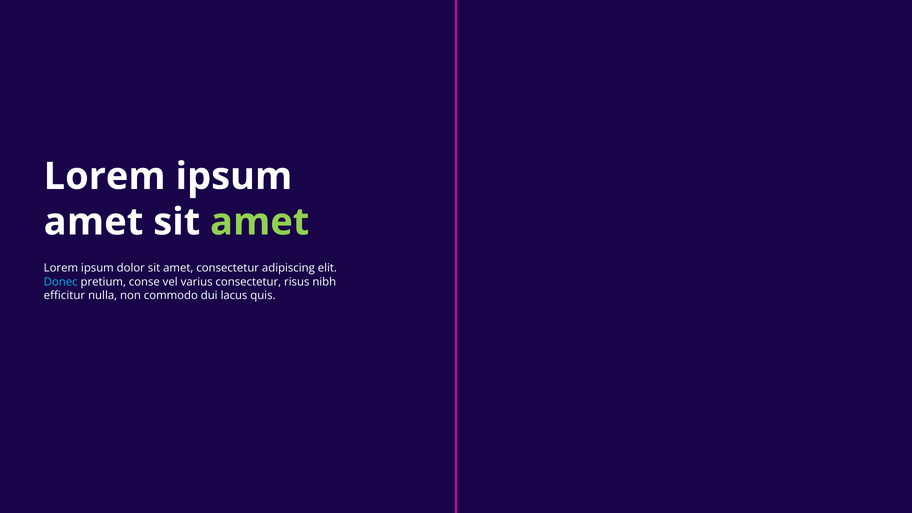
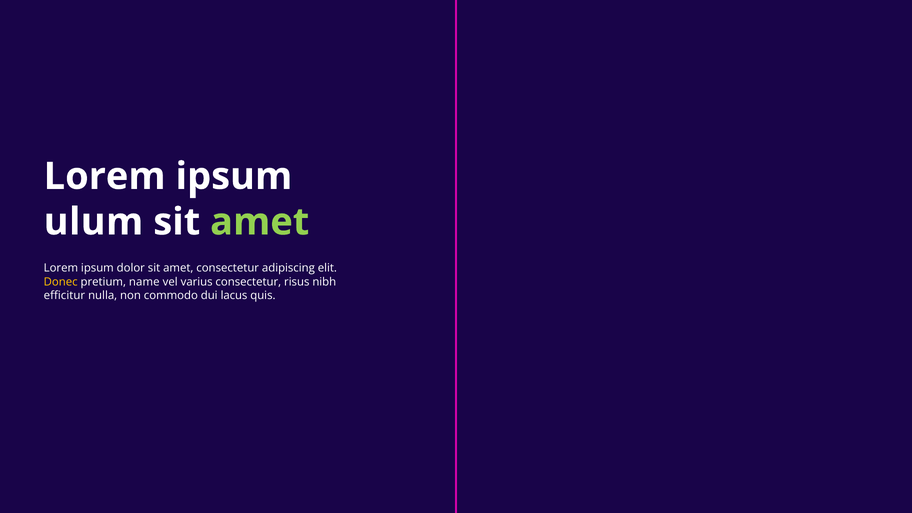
amet: amet -> ulum (93, 222)
Donec colour: light blue -> yellow (61, 282)
conse: conse -> name (144, 282)
